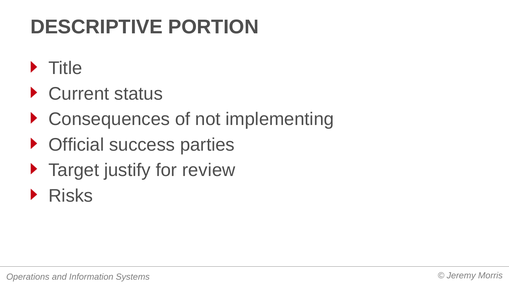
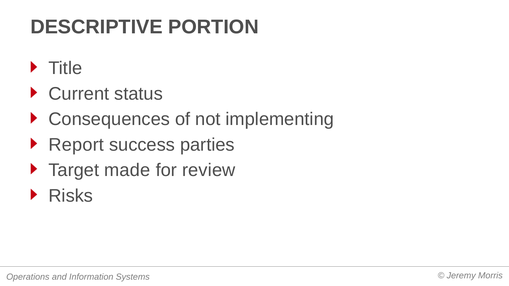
Official: Official -> Report (76, 145)
justify: justify -> made (127, 170)
